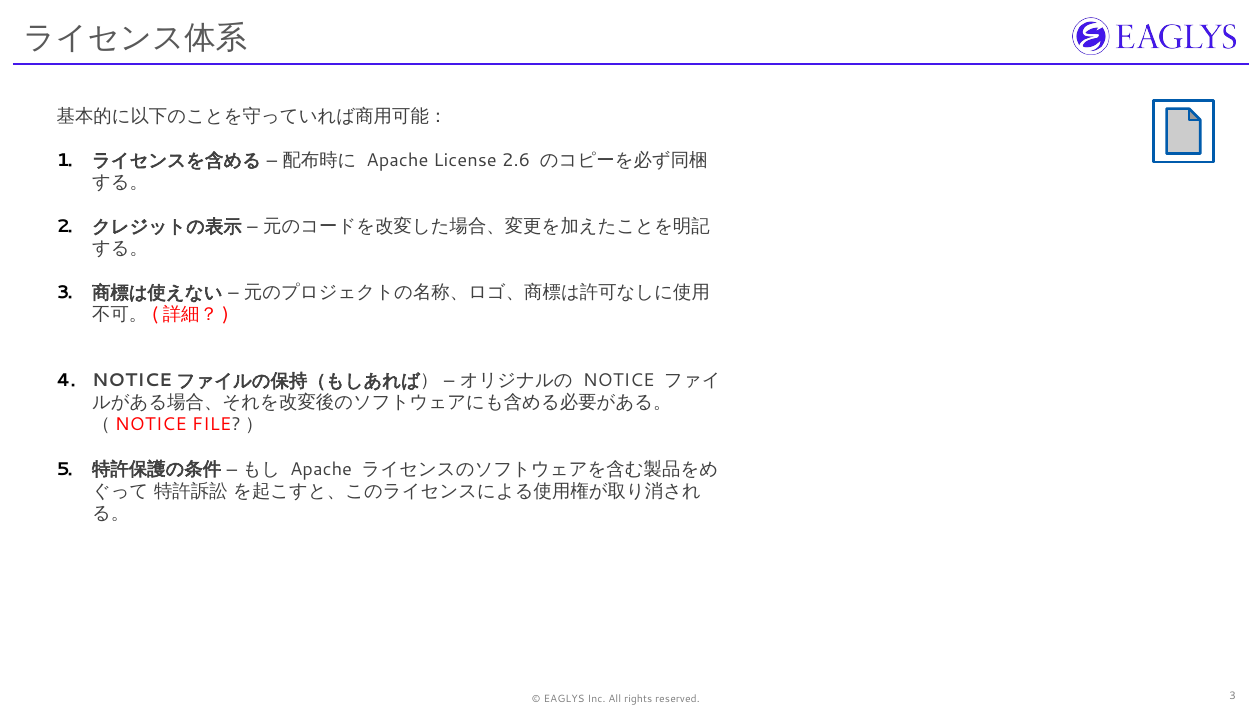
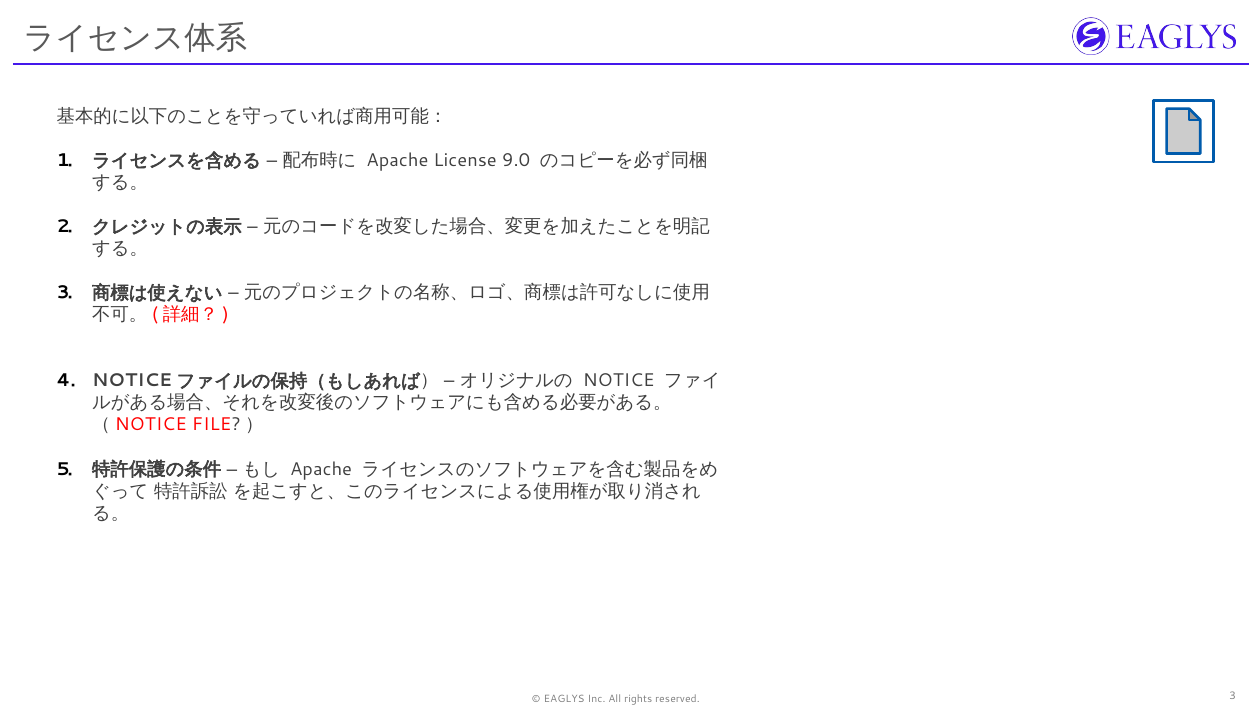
2.6: 2.6 -> 9.0 (516, 160)
